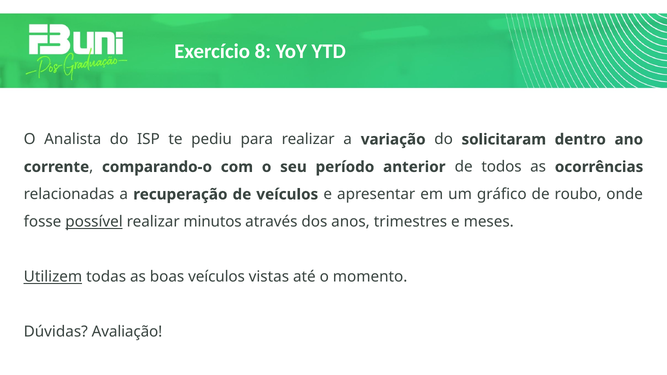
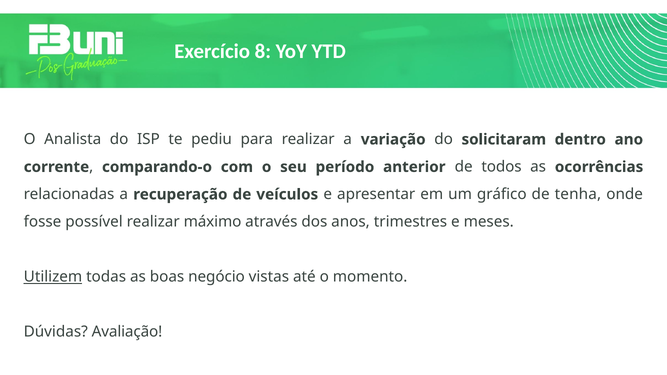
roubo: roubo -> tenha (578, 194)
possível underline: present -> none (94, 222)
minutos: minutos -> máximo (213, 222)
boas veículos: veículos -> negócio (217, 277)
